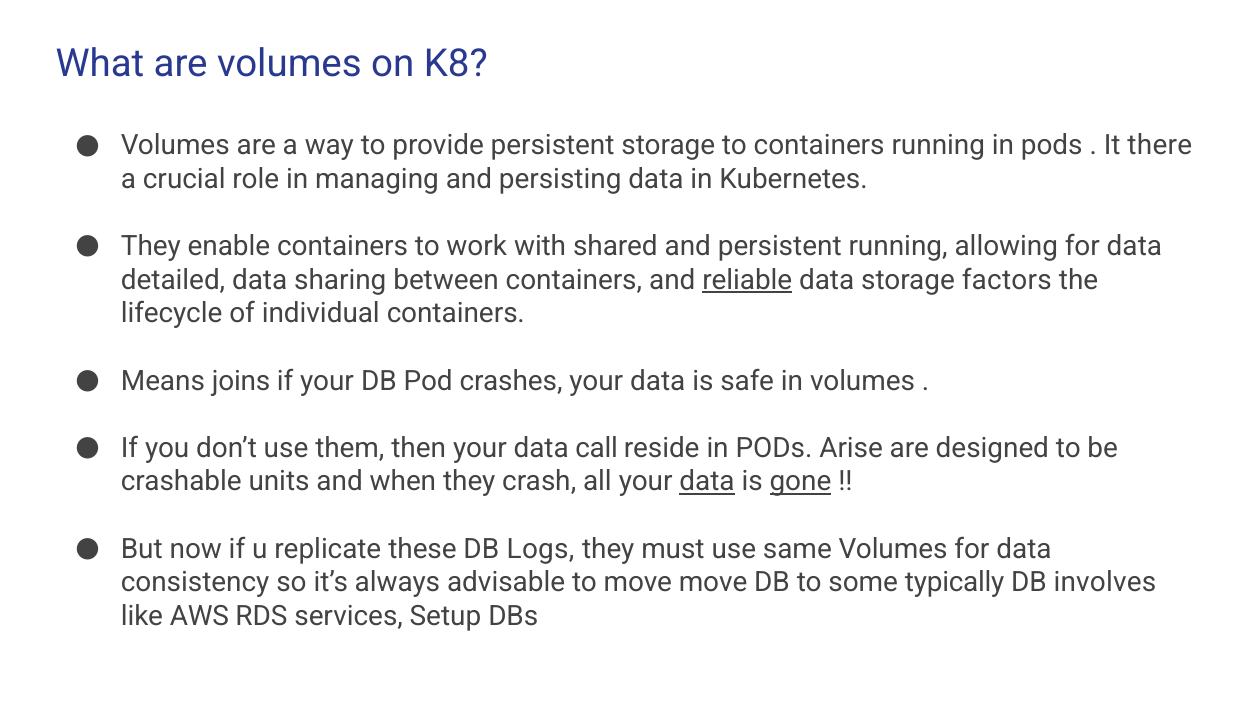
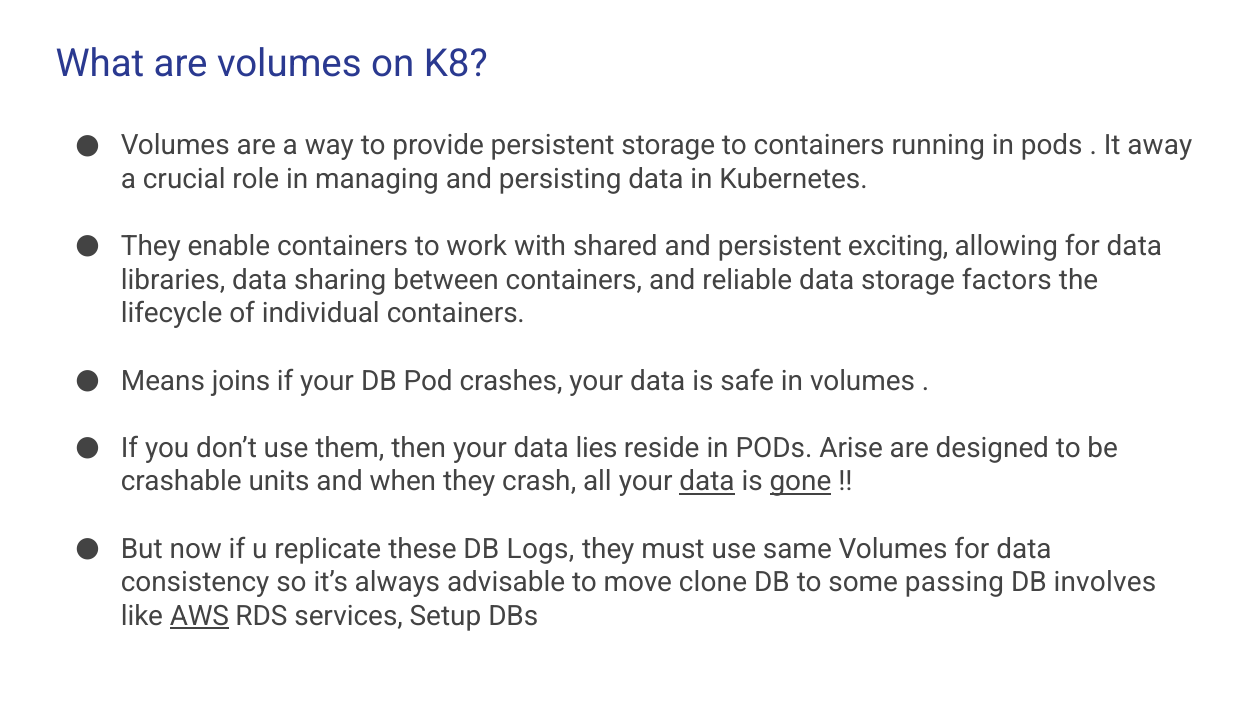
there: there -> away (1160, 146)
persistent running: running -> exciting (898, 246)
detailed: detailed -> libraries (173, 280)
reliable underline: present -> none (747, 280)
call: call -> lies (597, 448)
move move: move -> clone (713, 582)
typically: typically -> passing (954, 582)
AWS underline: none -> present (199, 616)
